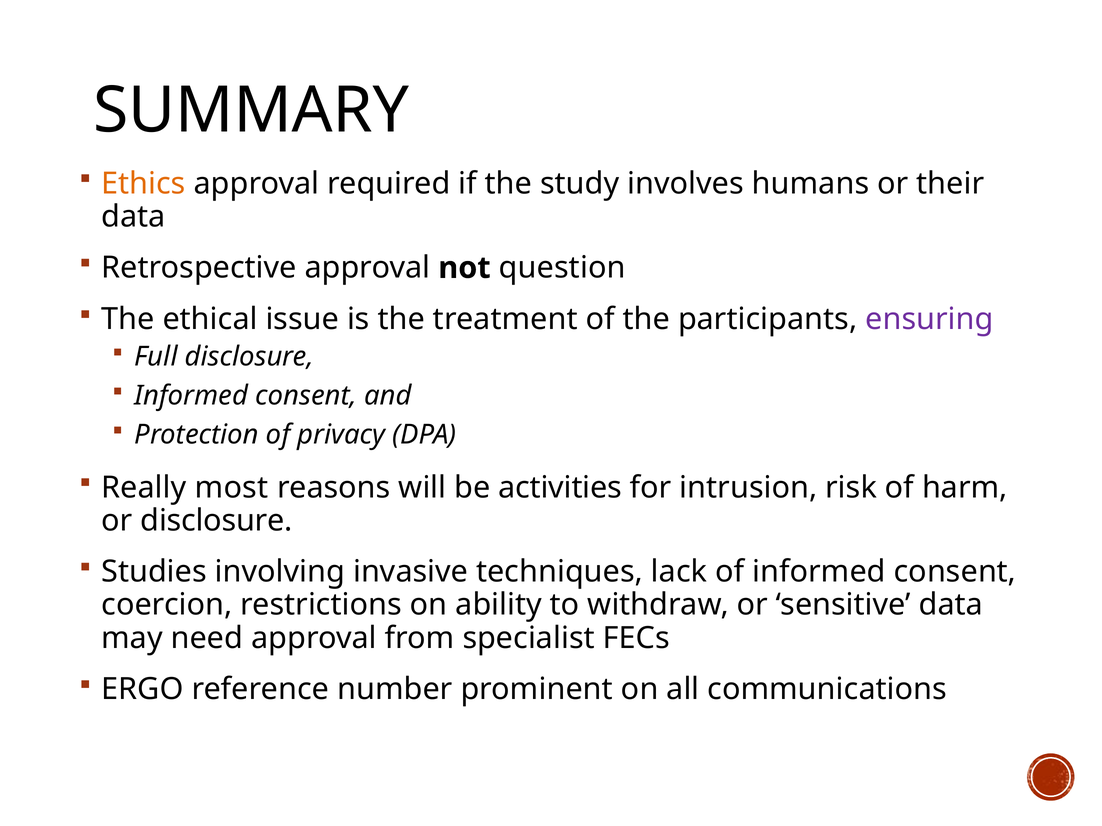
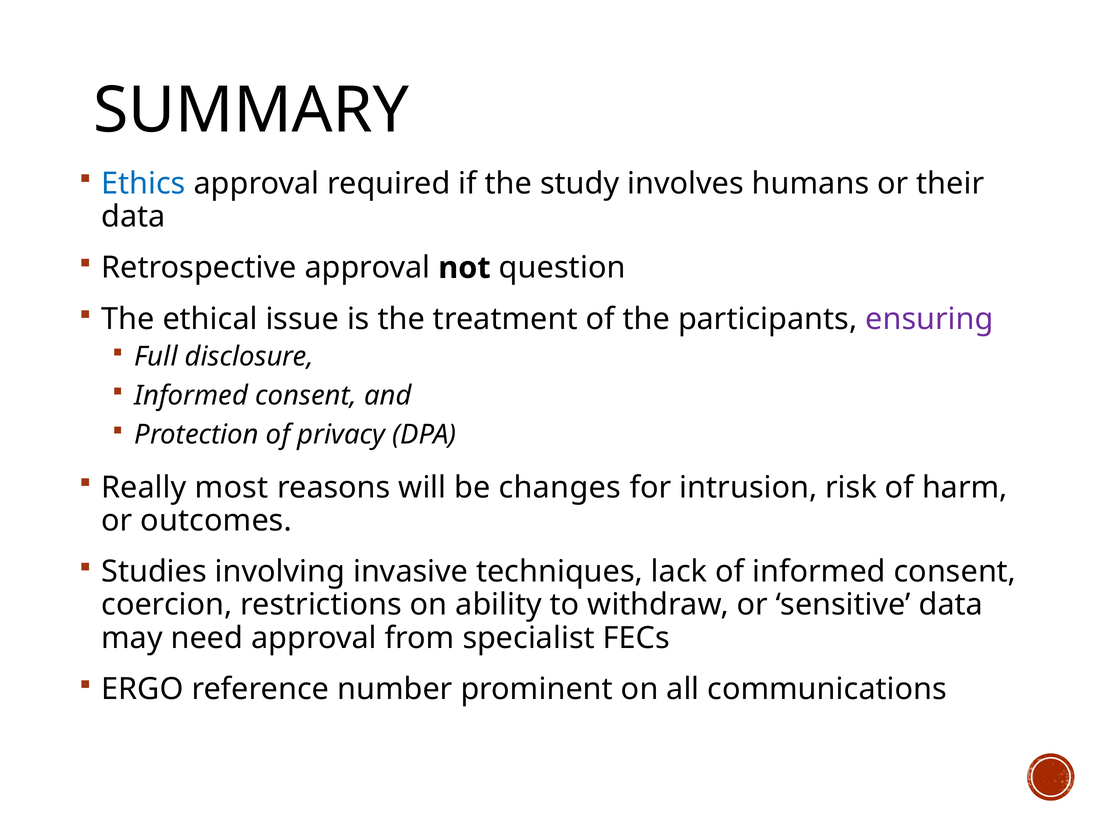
Ethics colour: orange -> blue (143, 184)
activities: activities -> changes (560, 488)
or disclosure: disclosure -> outcomes (216, 521)
